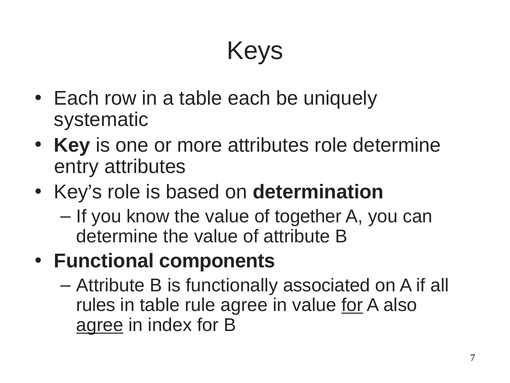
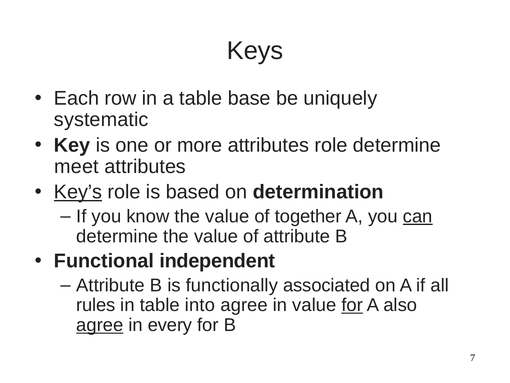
table each: each -> base (249, 98)
entry: entry -> meet (76, 166)
Key’s underline: none -> present (78, 192)
can underline: none -> present (418, 216)
components: components -> independent (217, 261)
rule: rule -> into (200, 305)
index: index -> every (170, 325)
